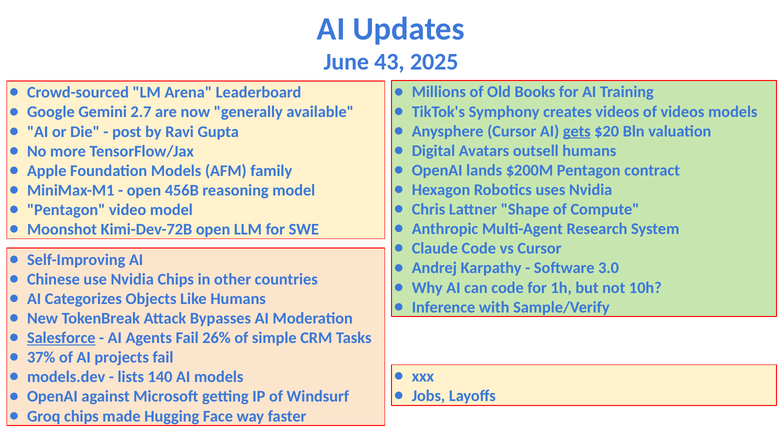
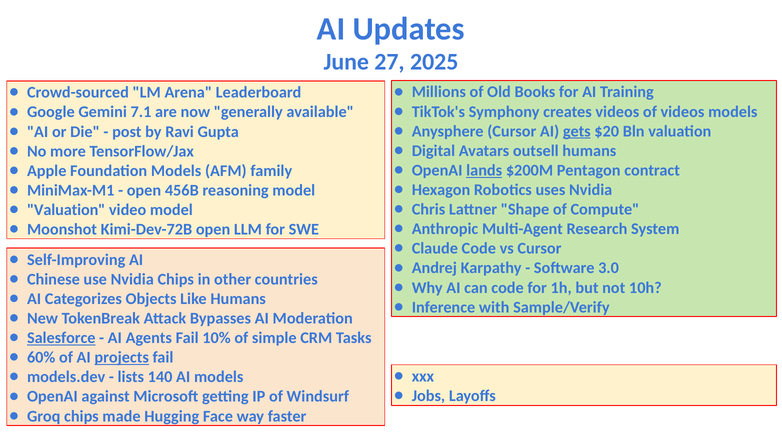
43: 43 -> 27 (389, 62)
2.7: 2.7 -> 7.1 (141, 112)
lands underline: none -> present (484, 170)
Pentagon: Pentagon -> Valuation (66, 210)
26%: 26% -> 10% (217, 338)
37%: 37% -> 60% (41, 357)
projects underline: none -> present (122, 357)
